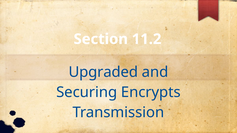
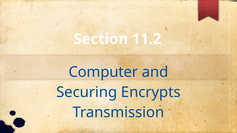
Upgraded: Upgraded -> Computer (103, 72)
